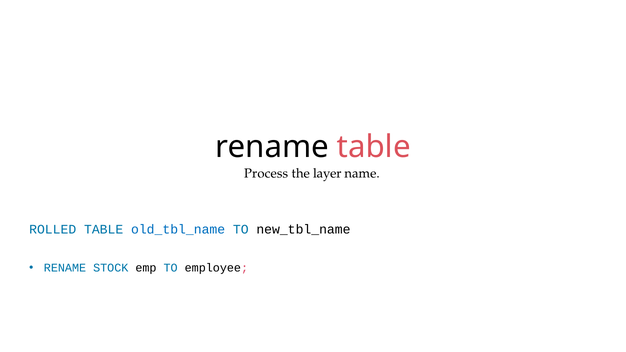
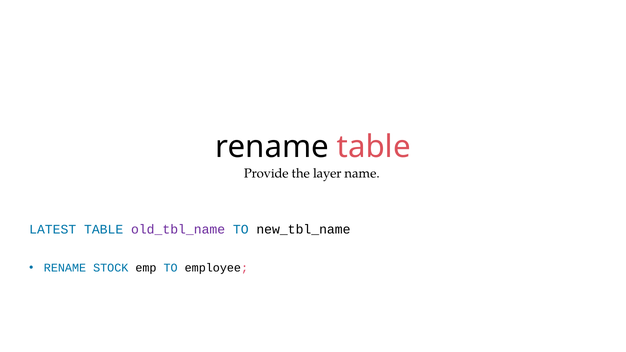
Process: Process -> Provide (266, 174)
ROLLED: ROLLED -> LATEST (53, 230)
old_tbl_name colour: blue -> purple (178, 230)
